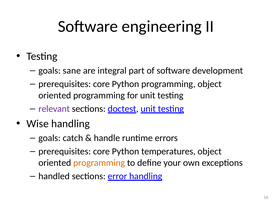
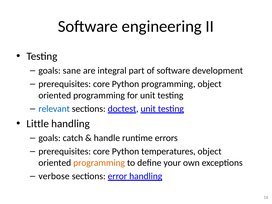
relevant colour: purple -> blue (54, 109)
Wise: Wise -> Little (38, 124)
handled: handled -> verbose (54, 176)
